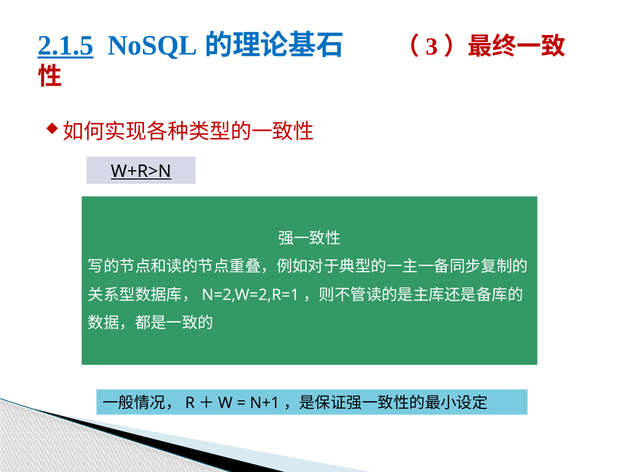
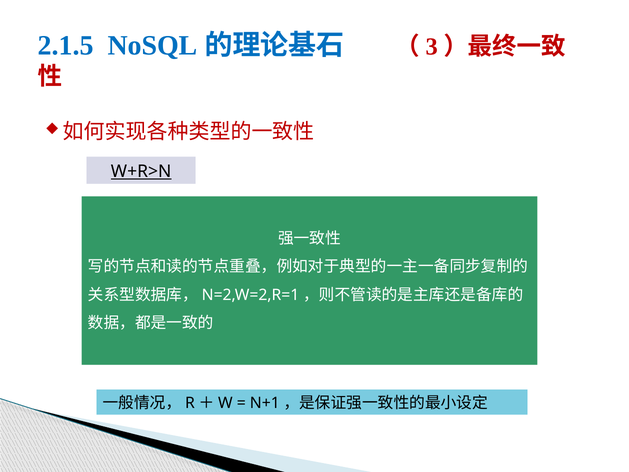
2.1.5 underline: present -> none (66, 45)
